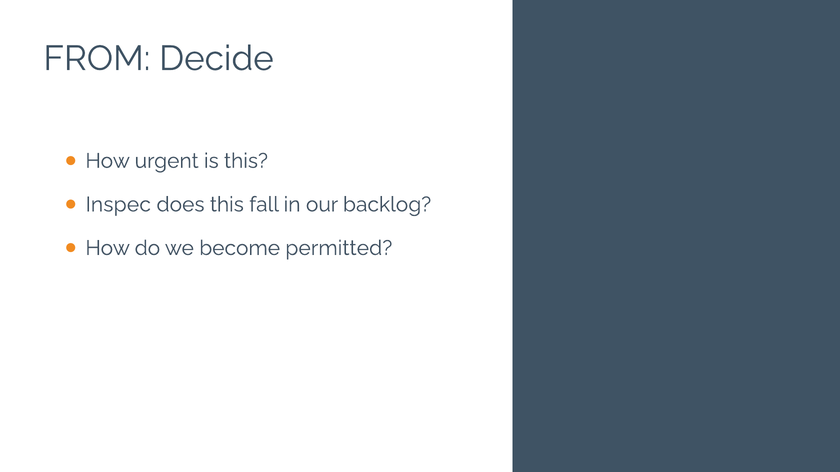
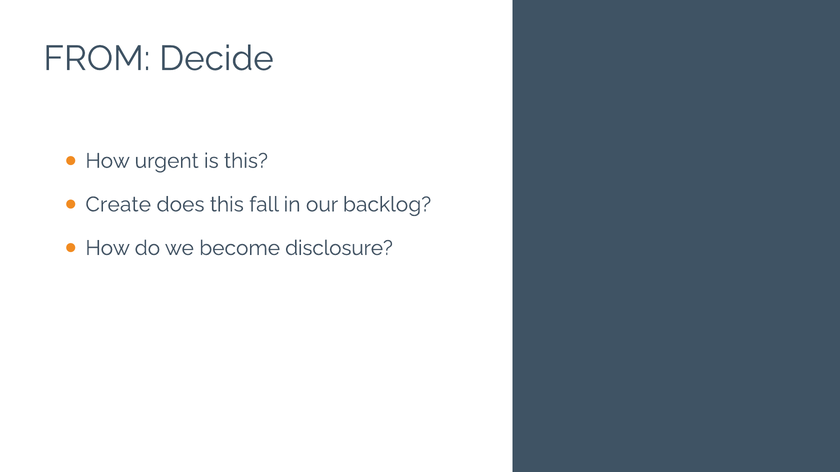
Inspec: Inspec -> Create (118, 205)
permitted: permitted -> disclosure (339, 248)
